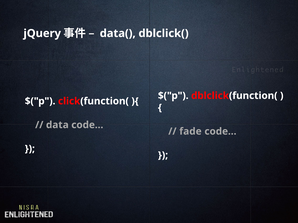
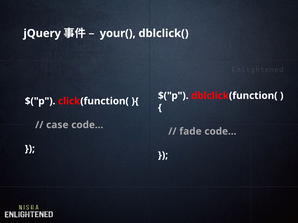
data(: data( -> your( (118, 33)
data: data -> case (57, 125)
